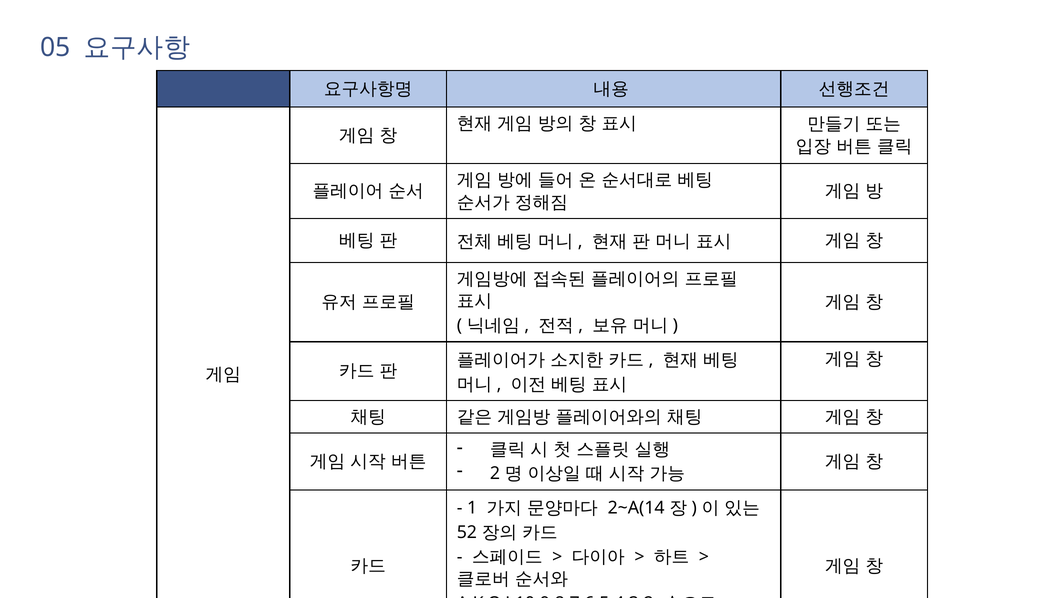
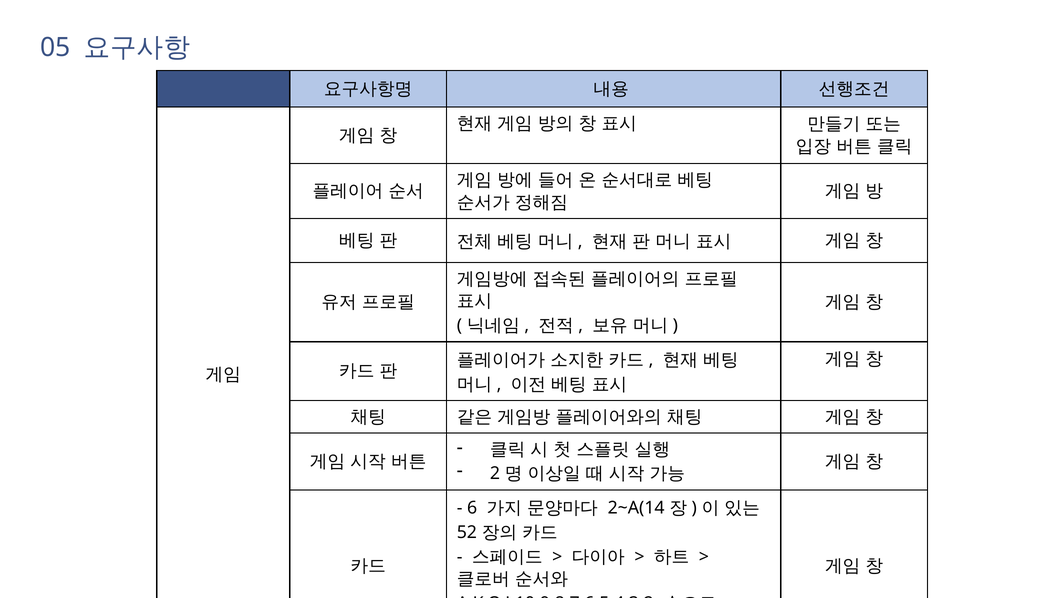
1: 1 -> 6 (472, 508)
